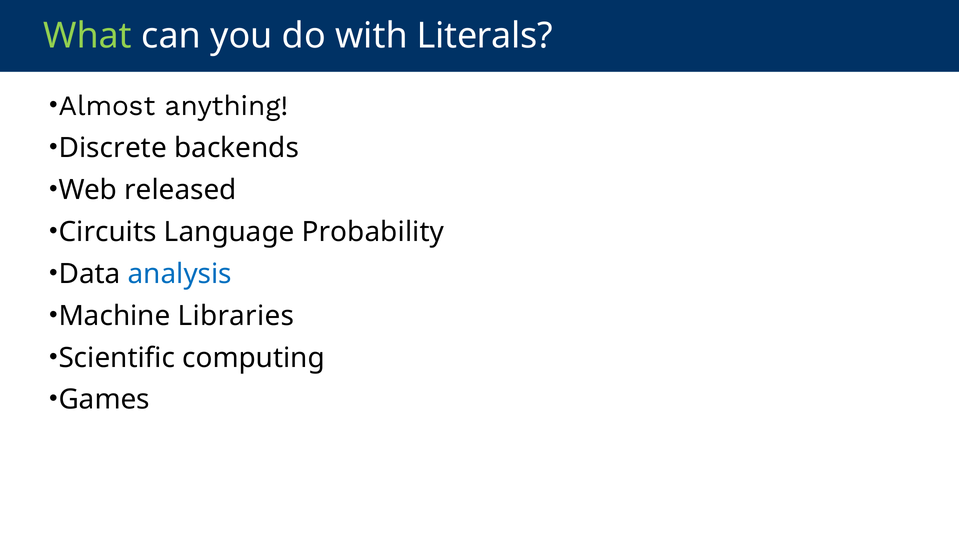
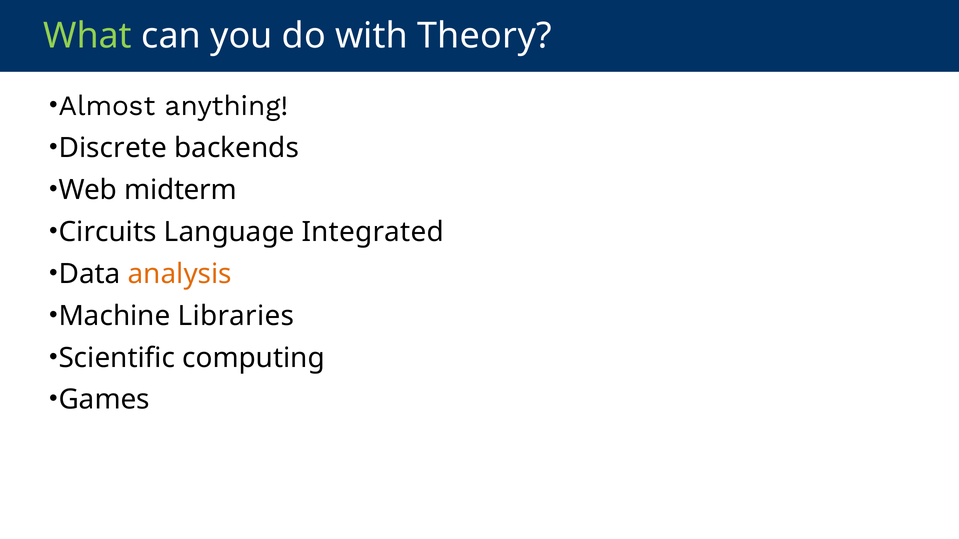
Literals: Literals -> Theory (485, 36)
released: released -> midterm (181, 190)
Probability: Probability -> Integrated (373, 232)
analysis colour: blue -> orange (180, 274)
